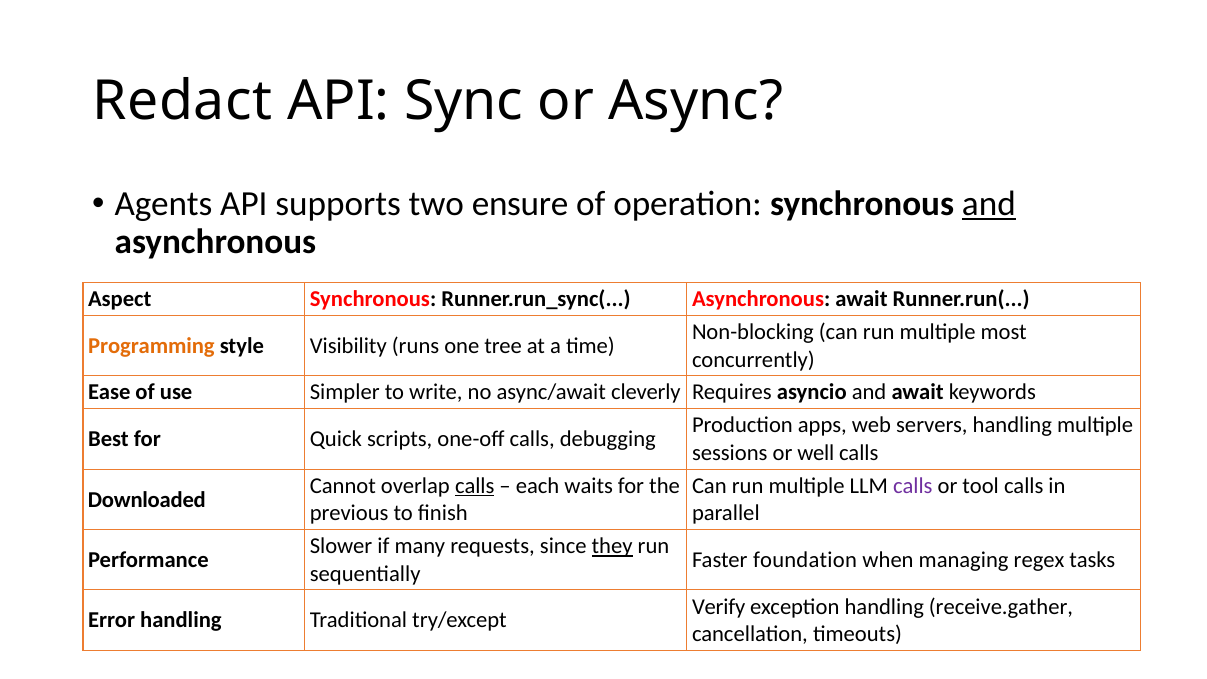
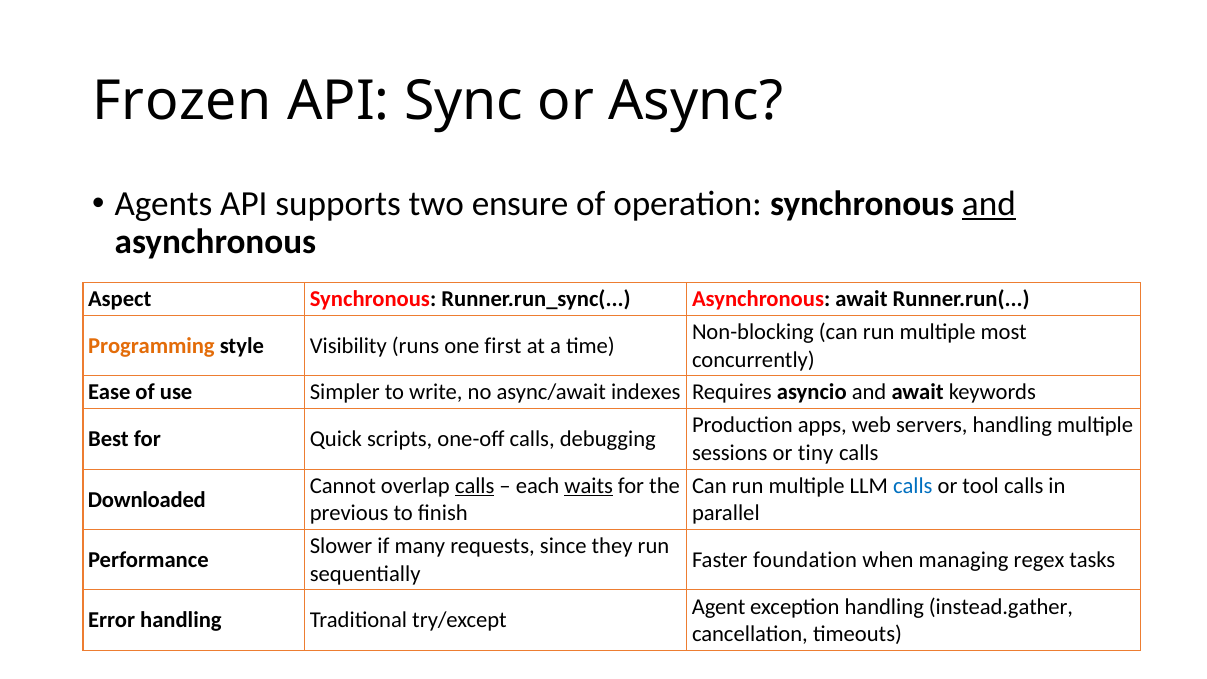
Redact: Redact -> Frozen (182, 101)
tree: tree -> first (503, 346)
cleverly: cleverly -> indexes (646, 392)
well: well -> tiny (816, 453)
waits underline: none -> present (589, 486)
calls colour: purple -> blue (913, 486)
they underline: present -> none (612, 546)
Verify: Verify -> Agent (719, 606)
receive.gather: receive.gather -> instead.gather (1001, 606)
